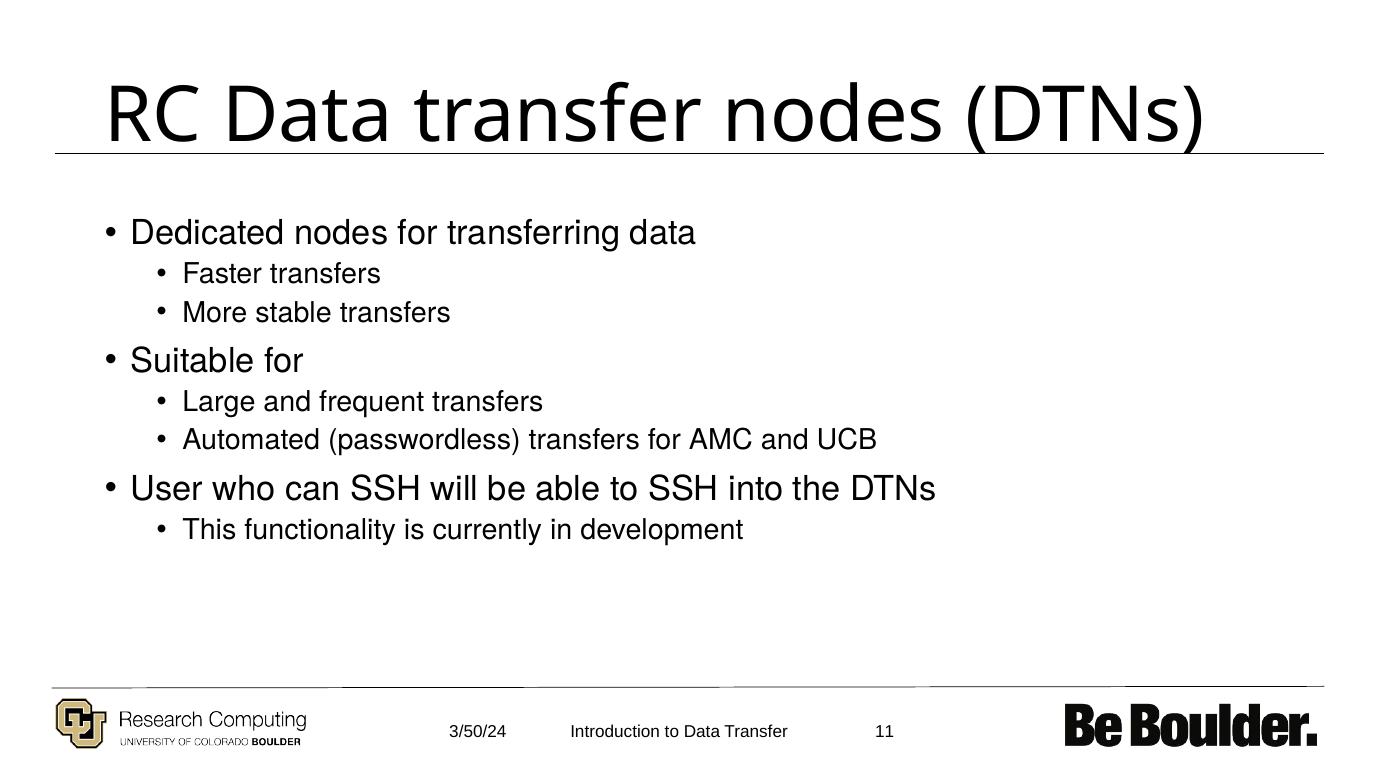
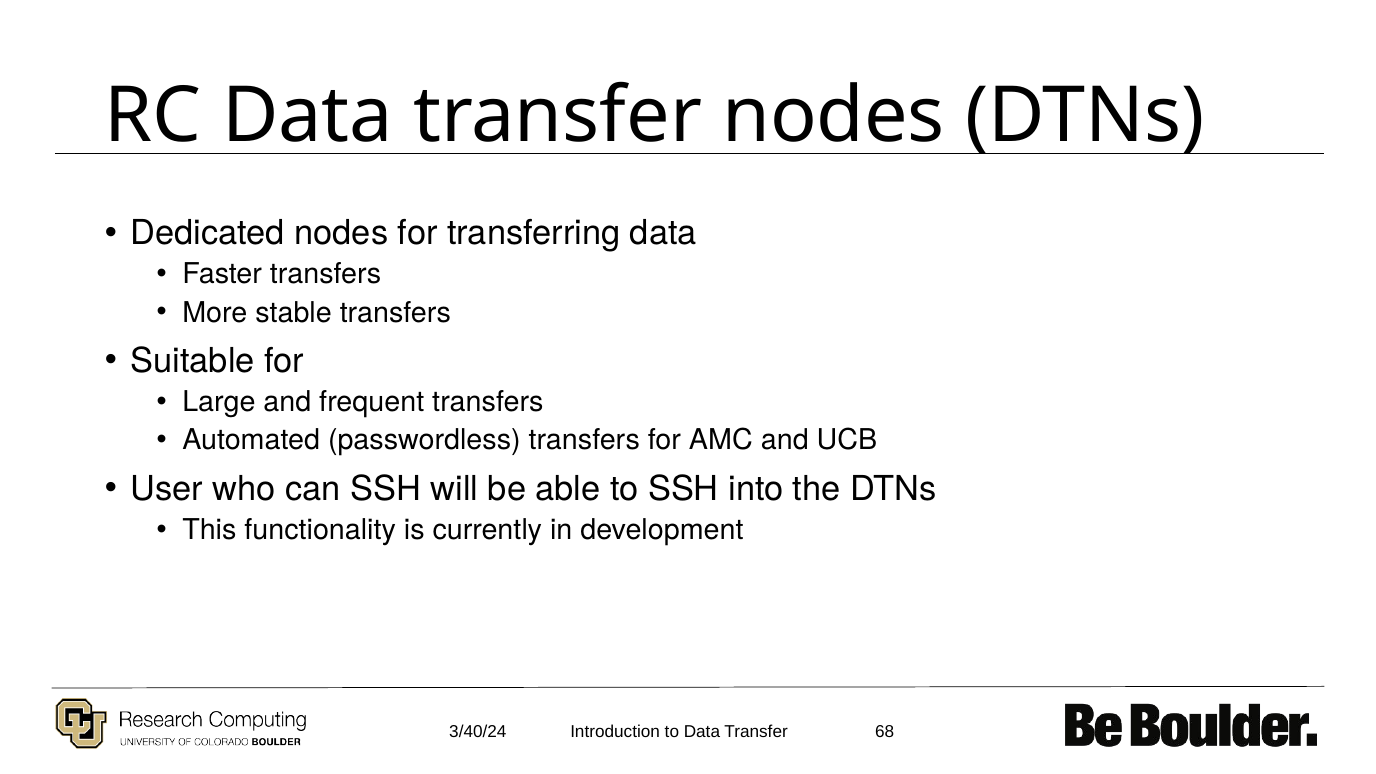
3/50/24: 3/50/24 -> 3/40/24 (478, 732)
11: 11 -> 68 (885, 732)
